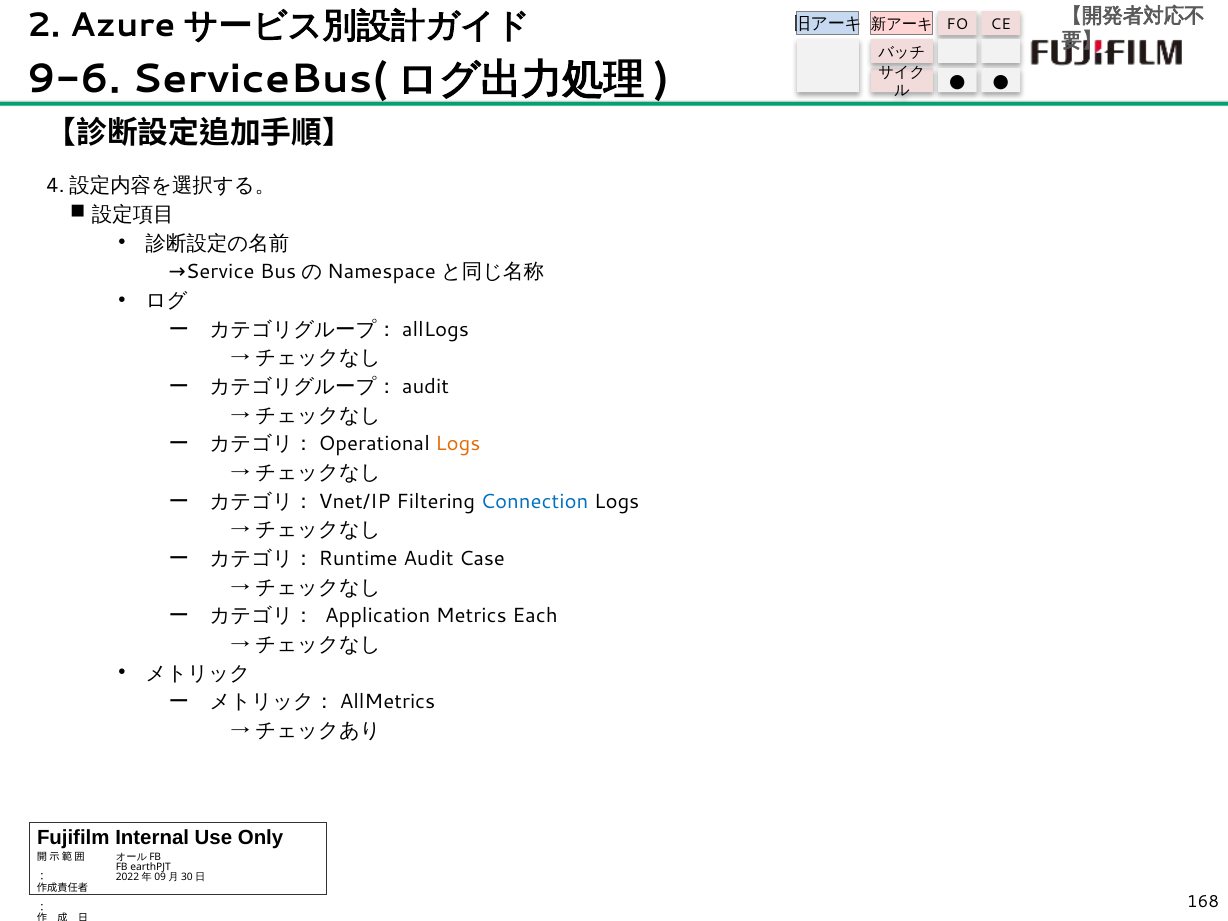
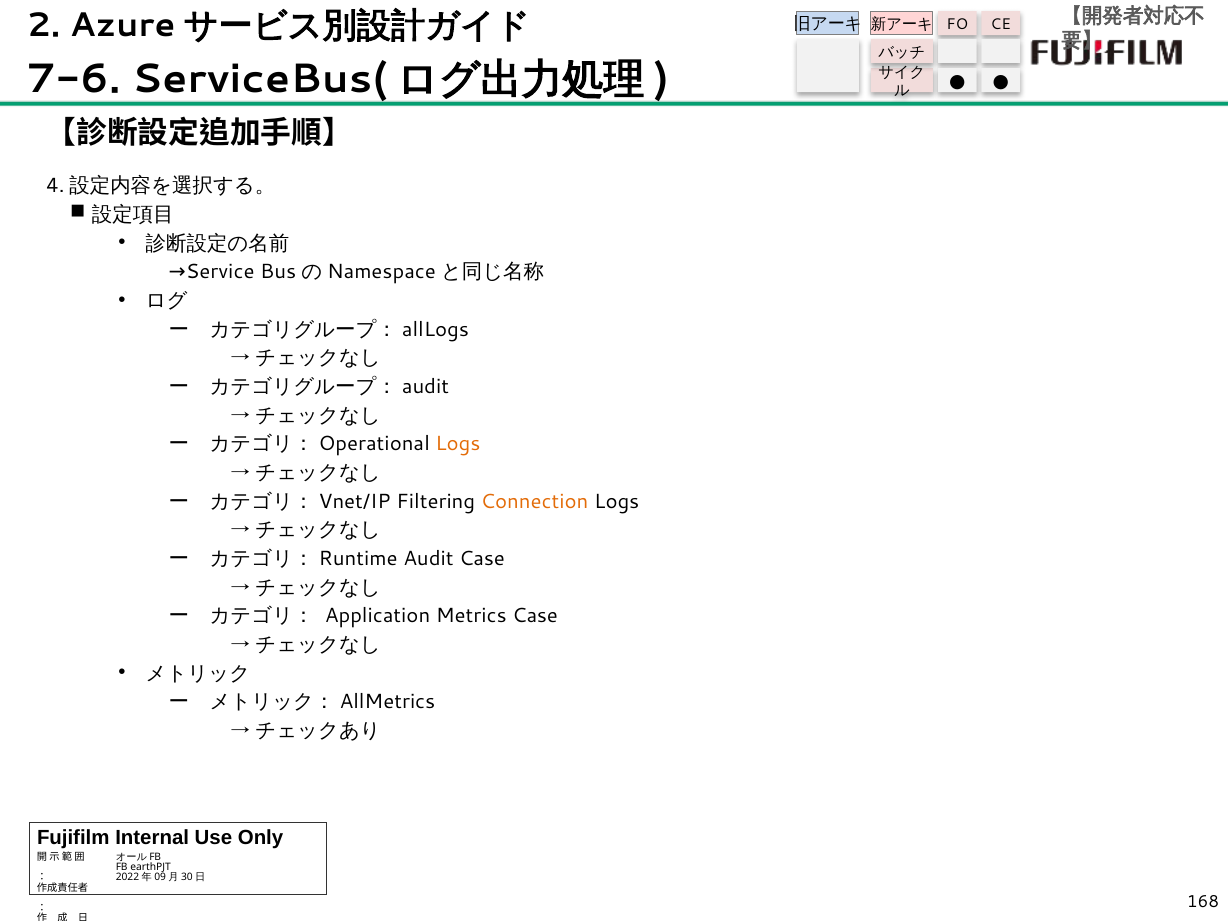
9-6: 9-6 -> 7-6 (74, 79)
Connection colour: blue -> orange (535, 501)
Metrics Each: Each -> Case (535, 616)
